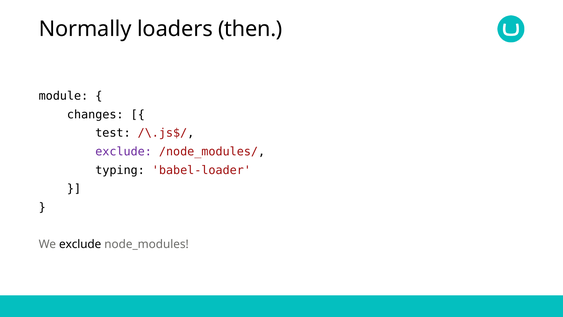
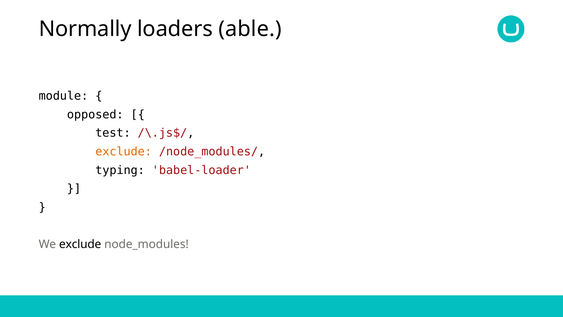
then: then -> able (250, 29)
changes: changes -> opposed (95, 114)
exclude colour: purple -> orange (124, 152)
